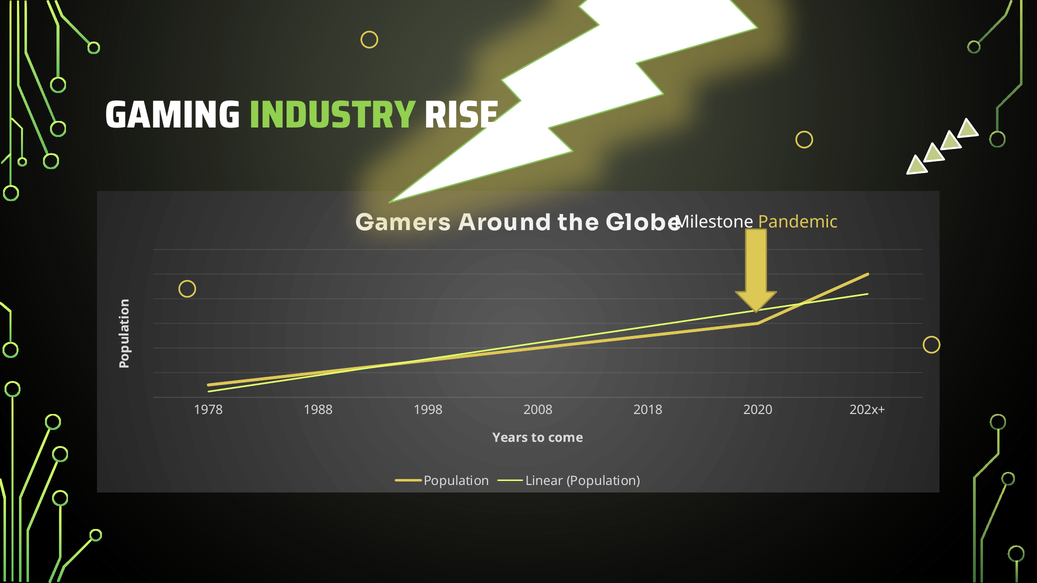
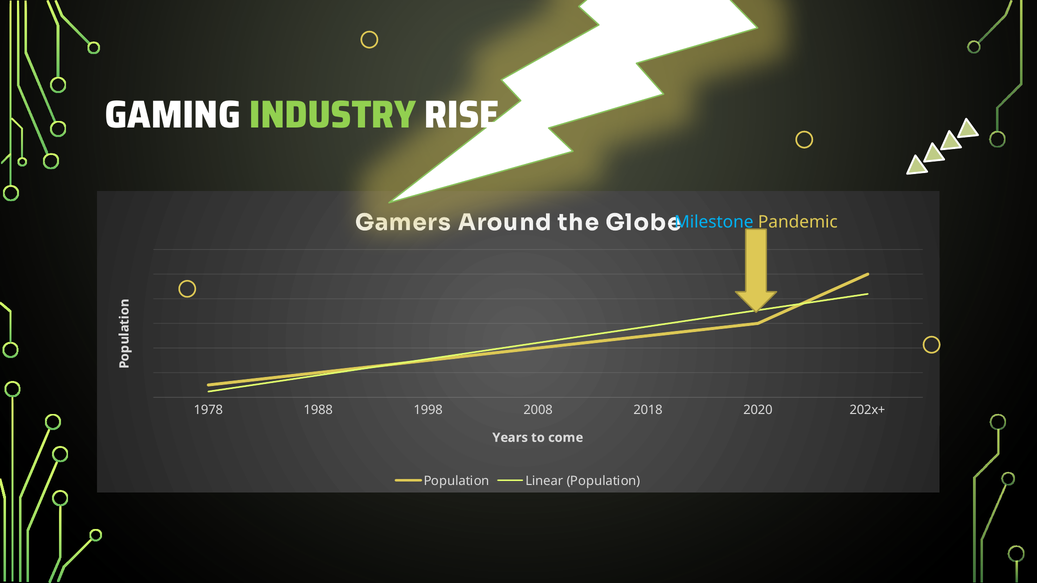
Milestone colour: white -> light blue (714, 222)
